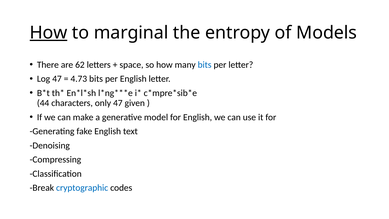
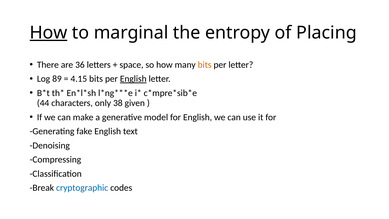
Models: Models -> Placing (327, 33)
62: 62 -> 36 (80, 65)
bits colour: blue -> orange (205, 65)
Log 47: 47 -> 89 (57, 79)
4.73: 4.73 -> 4.15 (79, 79)
English underline: none -> present (133, 79)
only 47: 47 -> 38 (118, 103)
